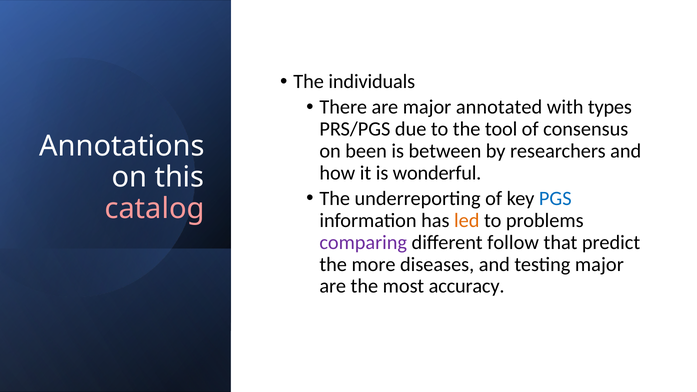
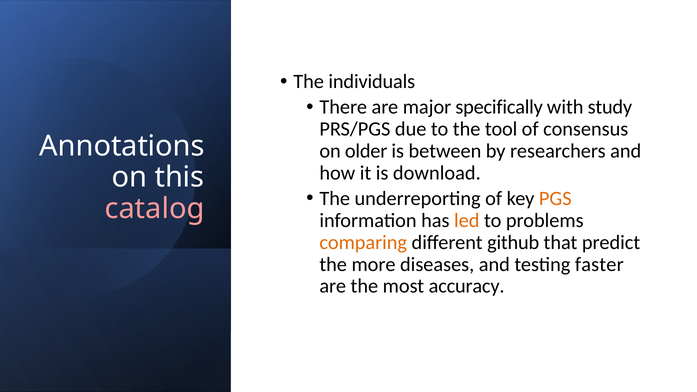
annotated: annotated -> specifically (499, 107)
types: types -> study (610, 107)
been: been -> older (366, 151)
wonderful: wonderful -> download (437, 173)
PGS colour: blue -> orange (555, 199)
comparing colour: purple -> orange (363, 242)
follow: follow -> github (513, 242)
testing major: major -> faster (599, 264)
